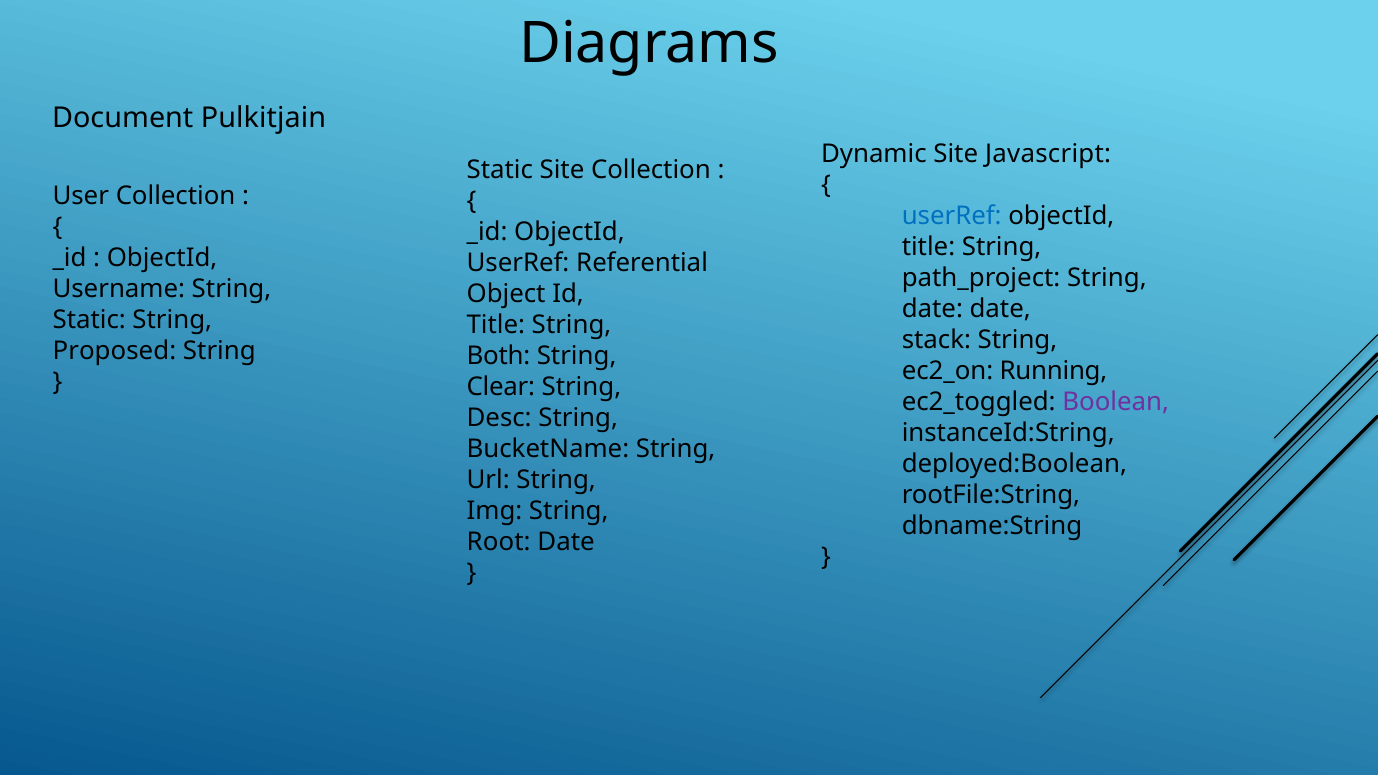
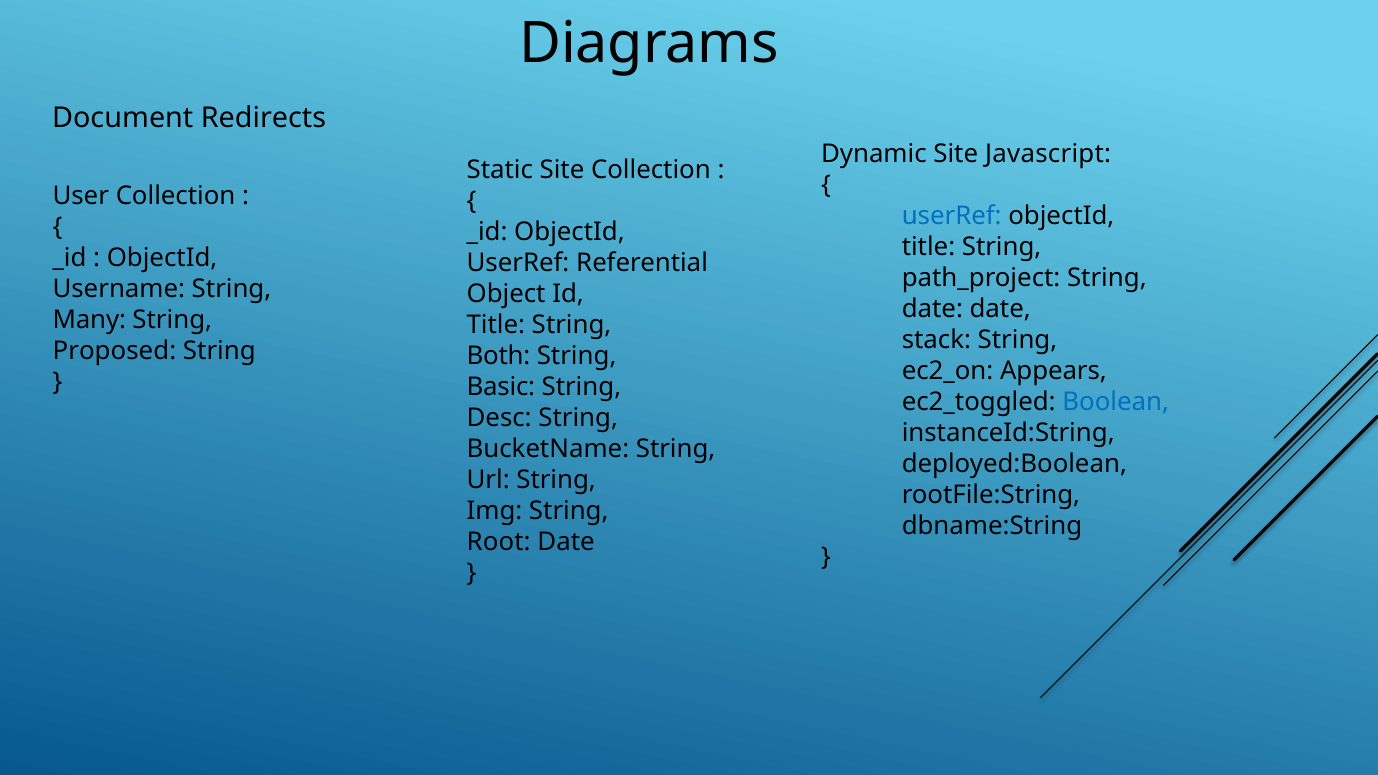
Pulkitjain: Pulkitjain -> Redirects (263, 118)
Static: Static -> Many (89, 320)
Running: Running -> Appears (1053, 371)
Clear: Clear -> Basic (501, 387)
Boolean colour: purple -> blue (1116, 402)
